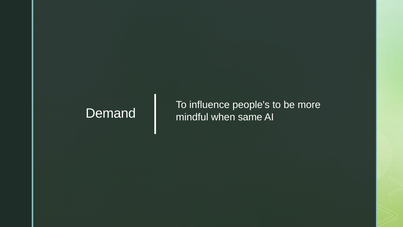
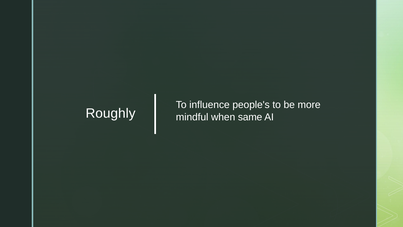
Demand: Demand -> Roughly (111, 113)
